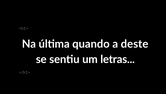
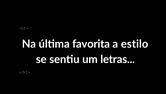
quando: quando -> favorita (91, 44)
deste: deste -> estilo (135, 44)
